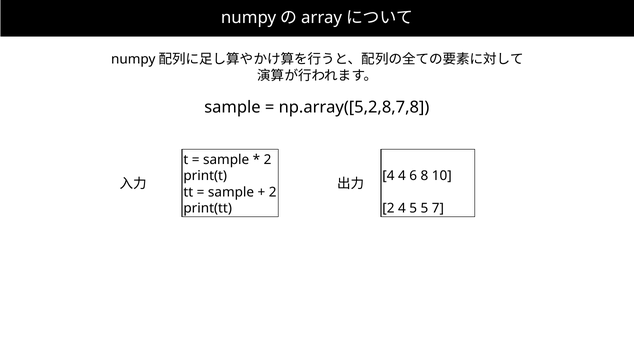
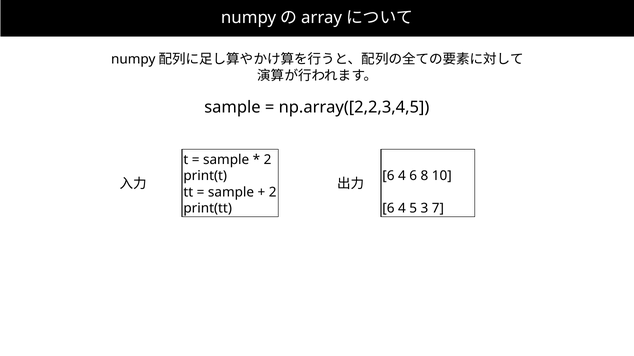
np.array([5,2,8,7,8: np.array([5,2,8,7,8 -> np.array([2,2,3,4,5 (354, 107)
4: 4 -> 6 (388, 176)
2: 2 -> 6 (388, 209)
5 5: 5 -> 3 (424, 209)
